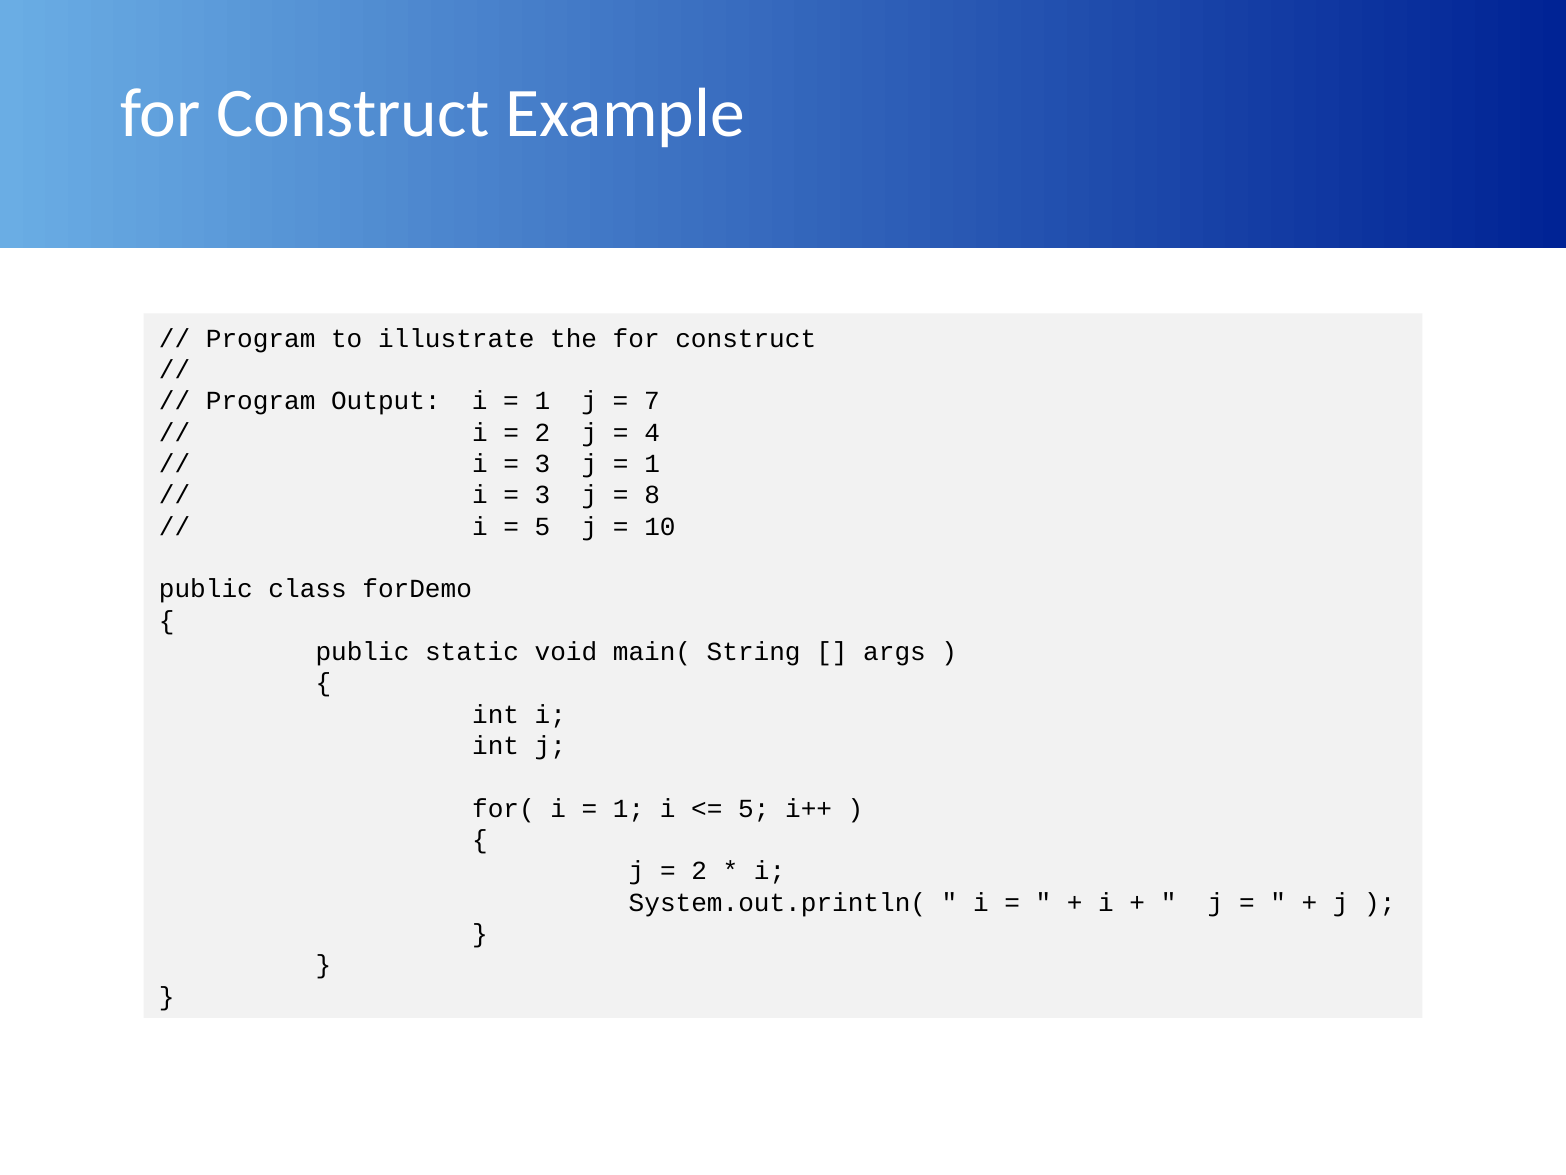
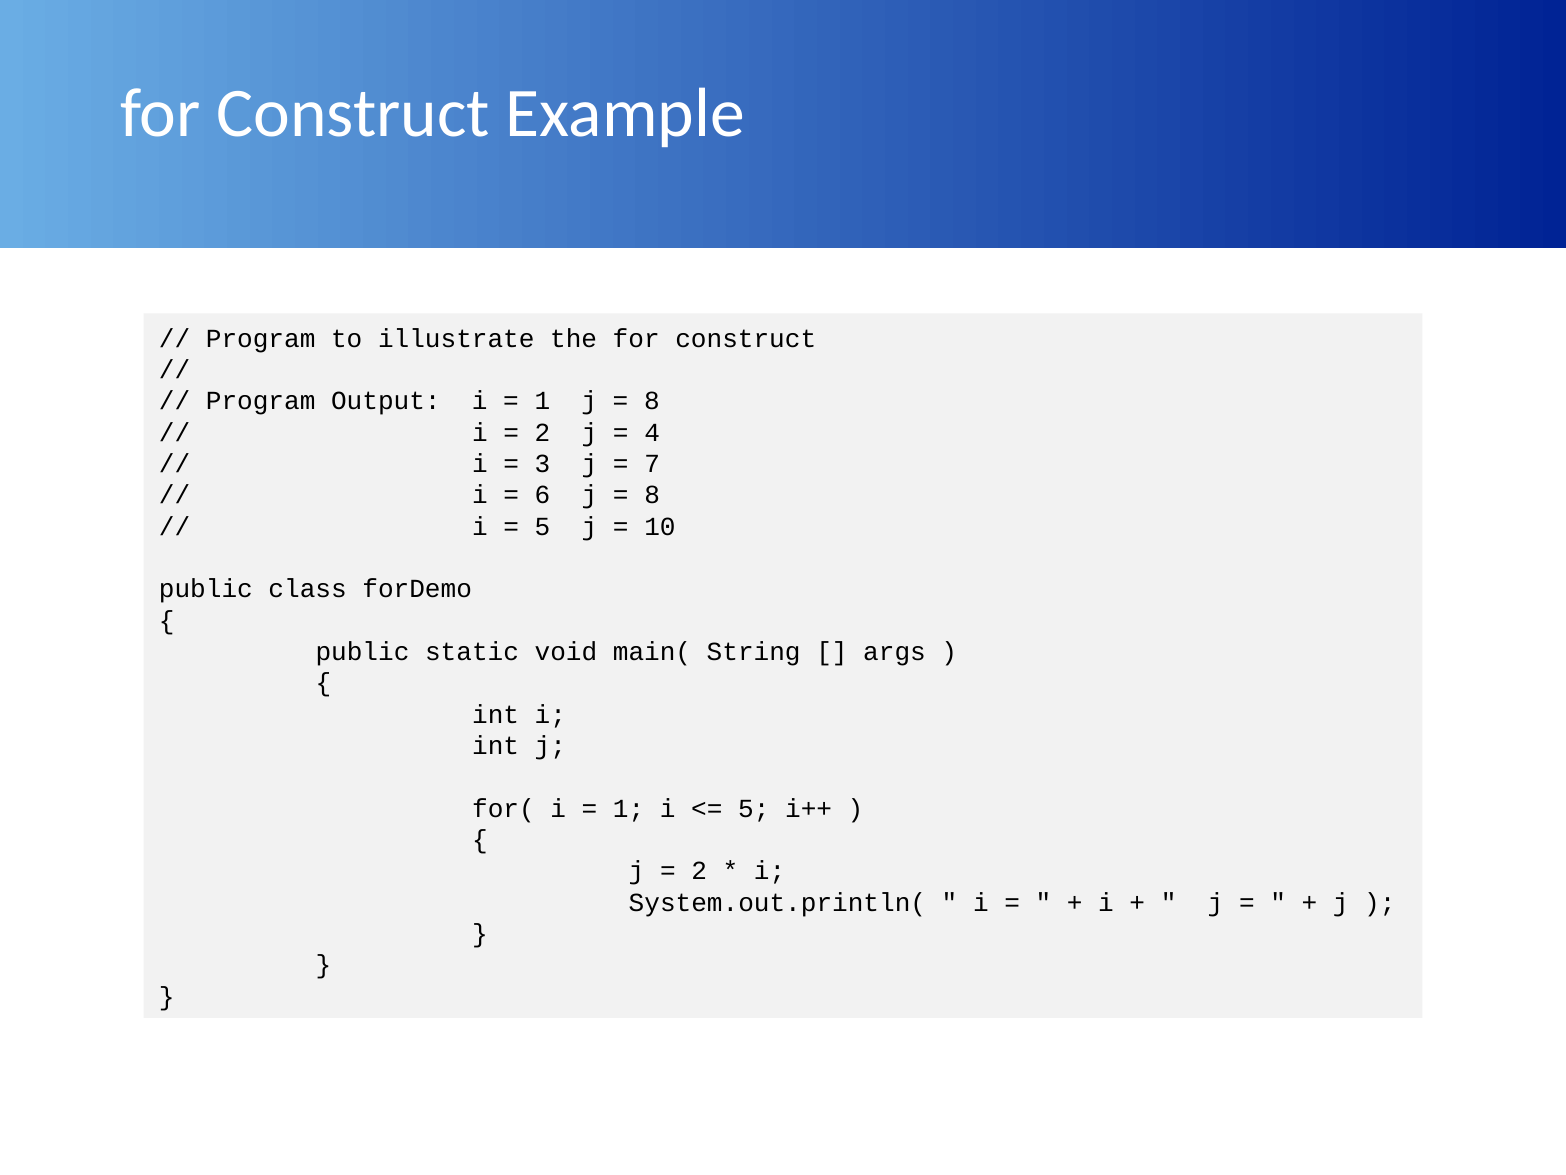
7: 7 -> 8 (652, 401)
1: 1 -> 7 (652, 464)
3: 3 -> 6 (543, 495)
